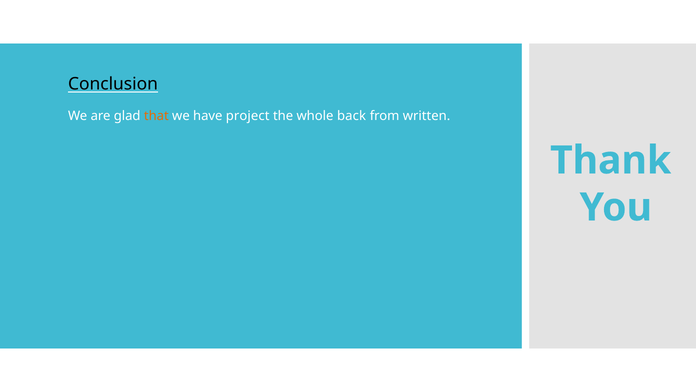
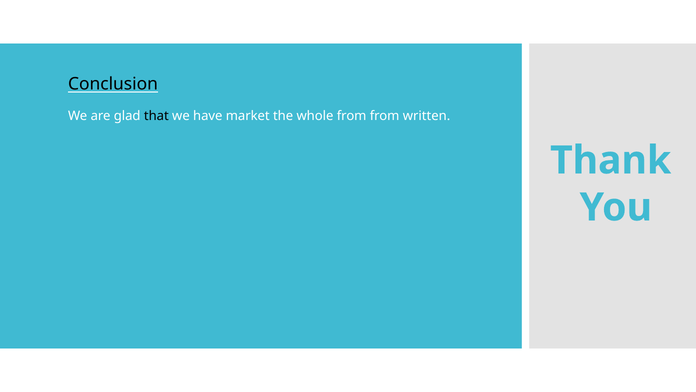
that colour: orange -> black (156, 116)
project: project -> market (248, 116)
whole back: back -> from (352, 116)
